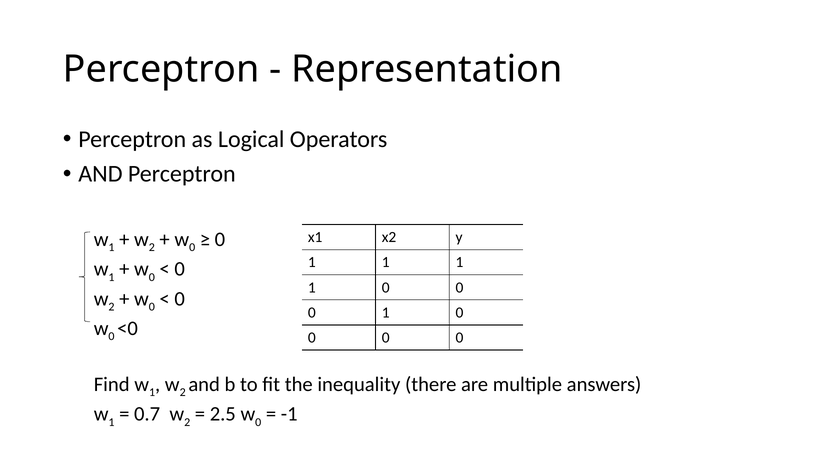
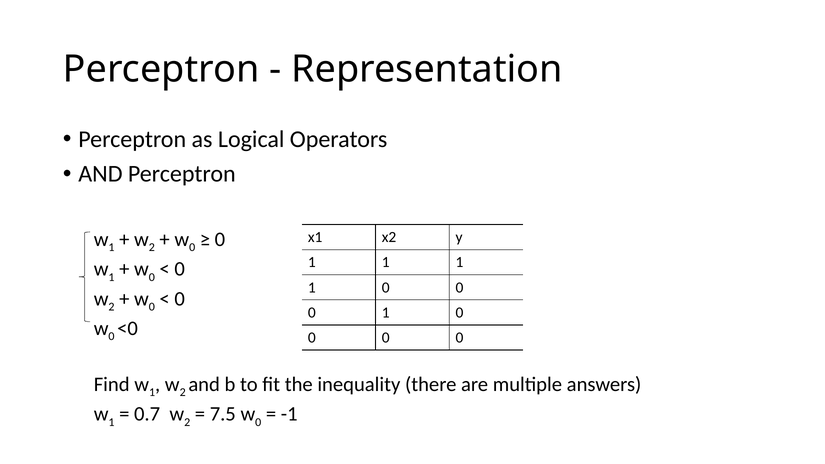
2.5: 2.5 -> 7.5 (223, 414)
